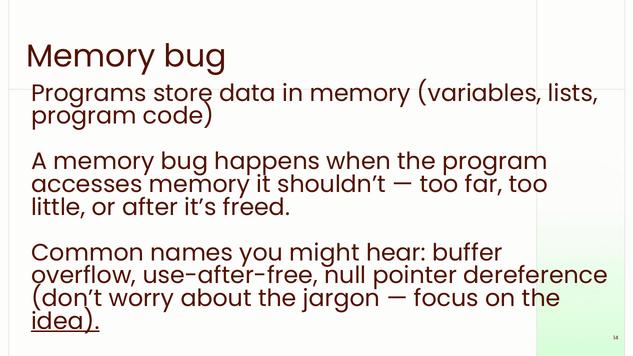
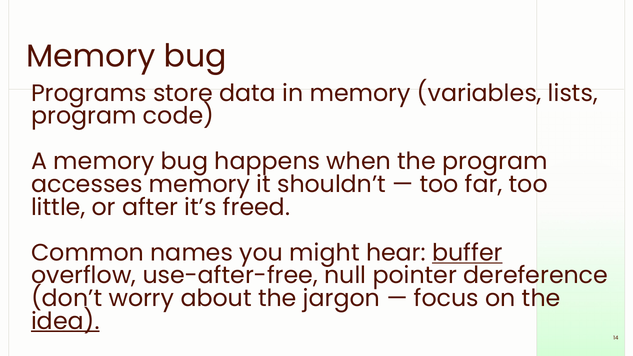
buffer underline: none -> present (467, 253)
